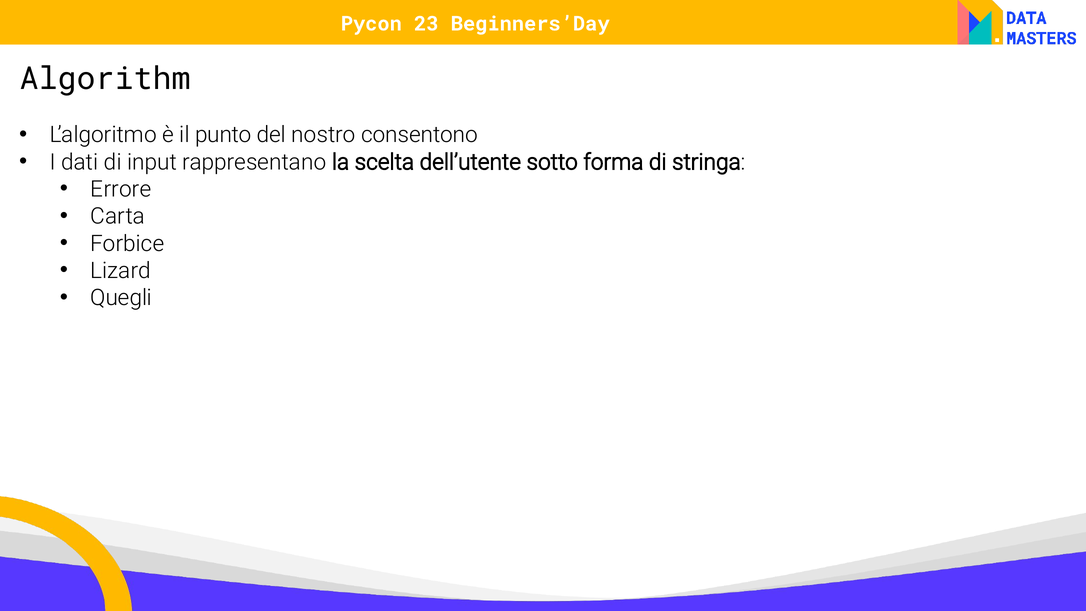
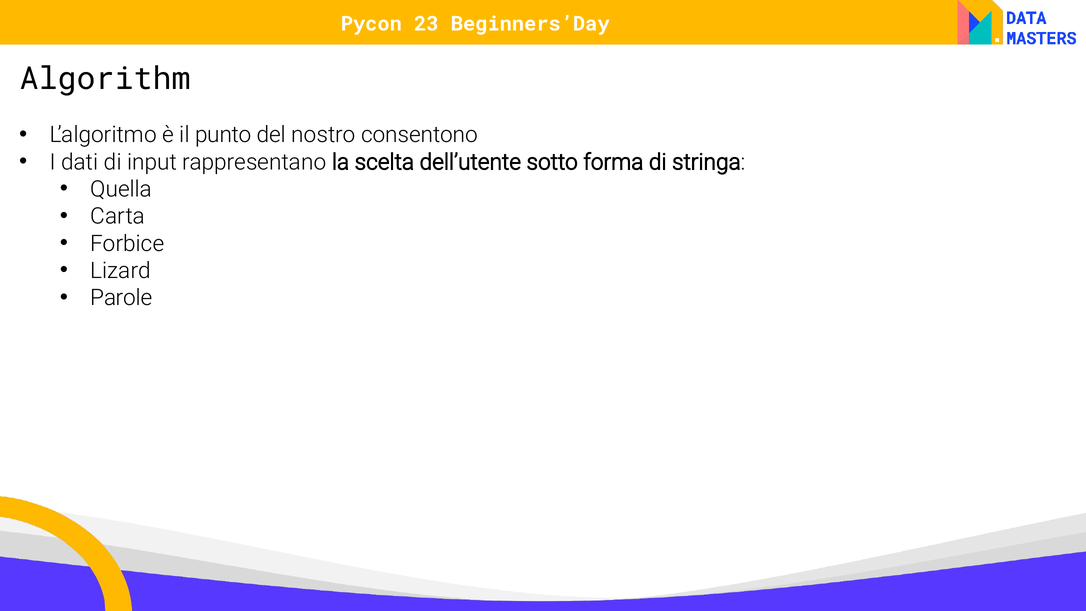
Errore: Errore -> Quella (121, 189)
Quegli: Quegli -> Parole (121, 298)
